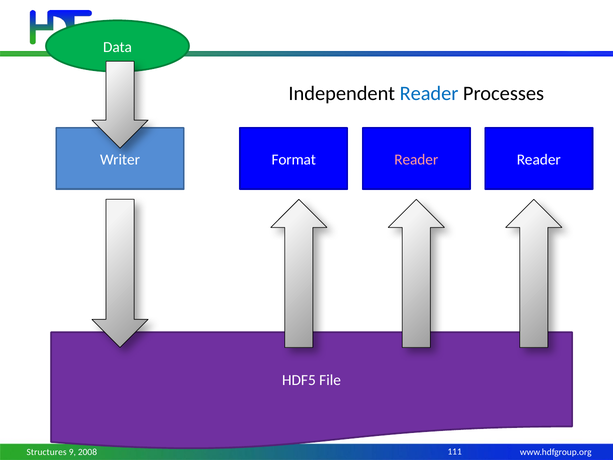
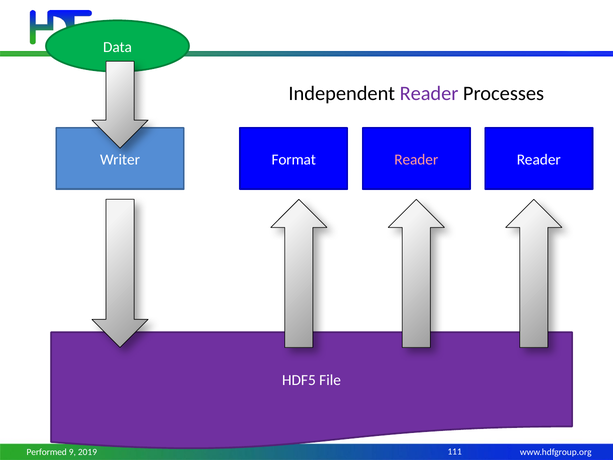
Reader colour: blue -> purple (429, 93)
Structures: Structures -> Performed (47, 452)
2008: 2008 -> 2019 (87, 452)
